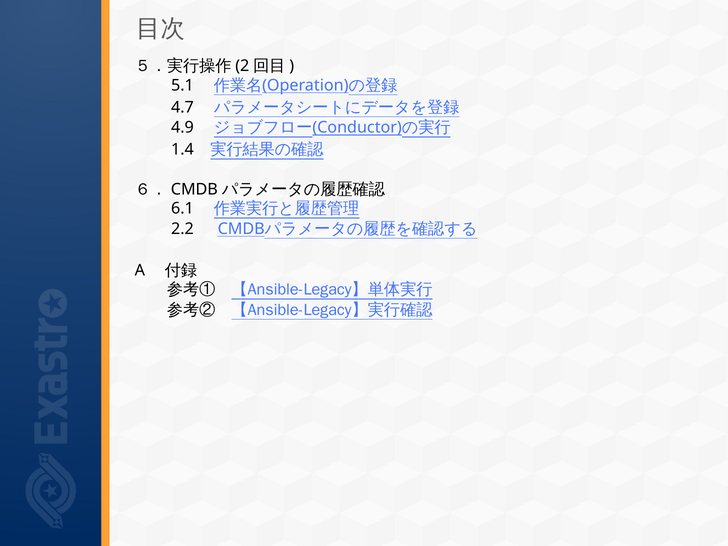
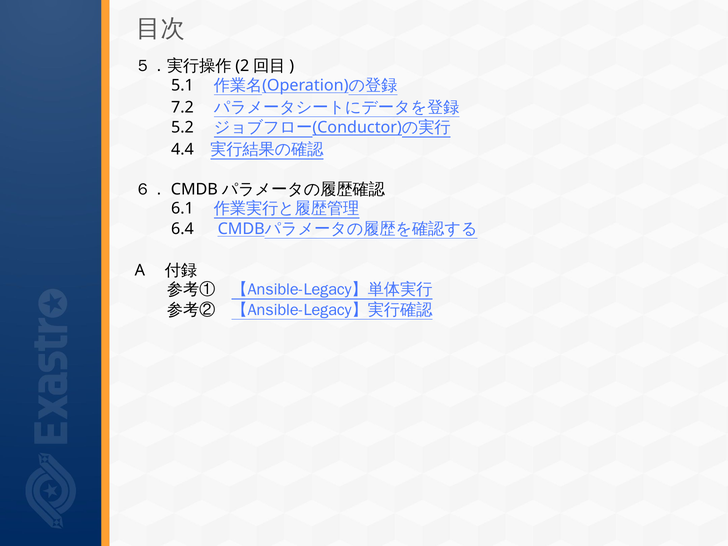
4.7: 4.7 -> 7.2 (182, 107)
4.9: 4.9 -> 5.2 (182, 128)
1.4: 1.4 -> 4.4 (182, 150)
2.2: 2.2 -> 6.4 (182, 229)
